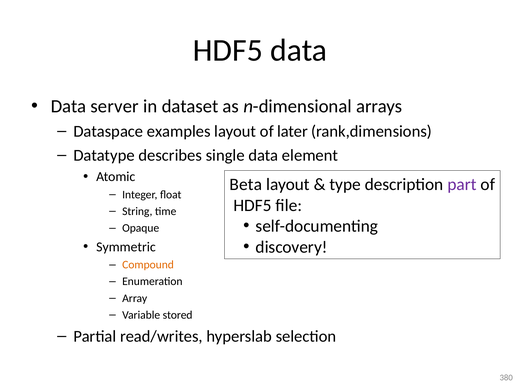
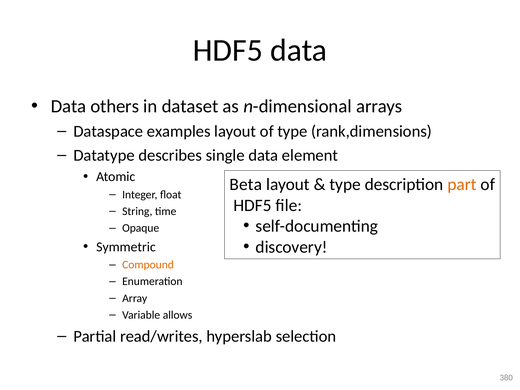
server: server -> others (115, 106)
of later: later -> type (292, 131)
part colour: purple -> orange (462, 185)
stored: stored -> allows (178, 315)
